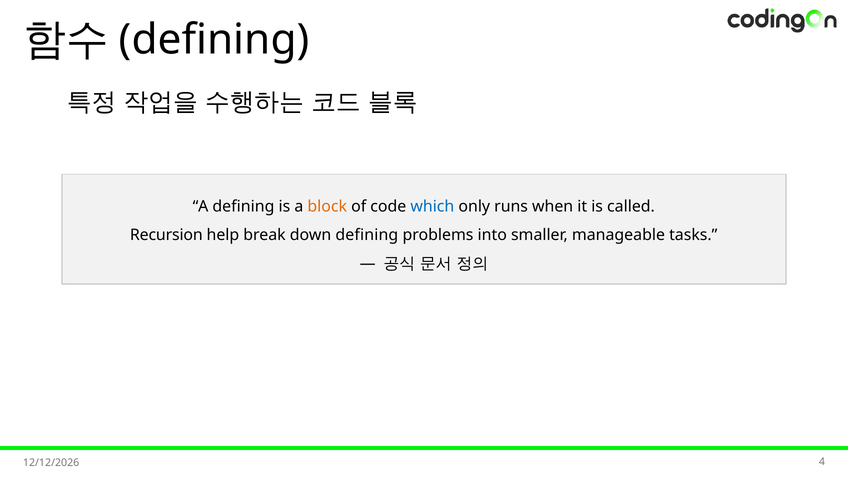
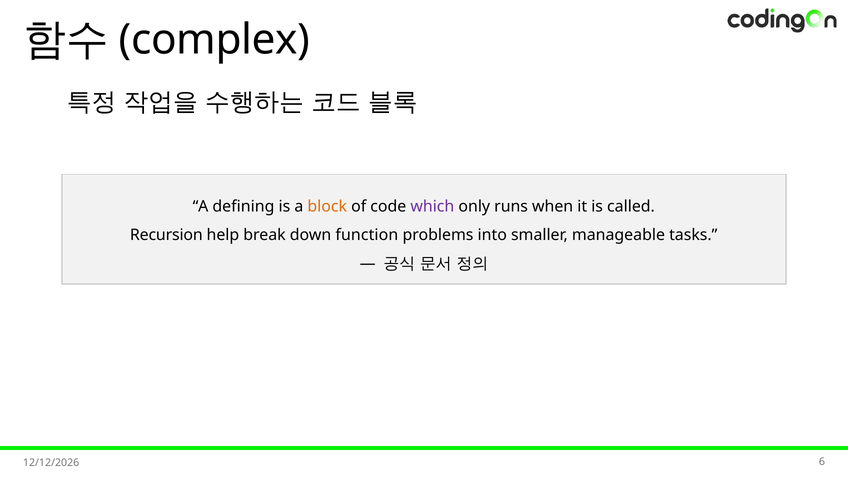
defining: defining -> complex (214, 40)
which colour: blue -> purple (432, 206)
down defining: defining -> function (367, 235)
4: 4 -> 6 (822, 462)
